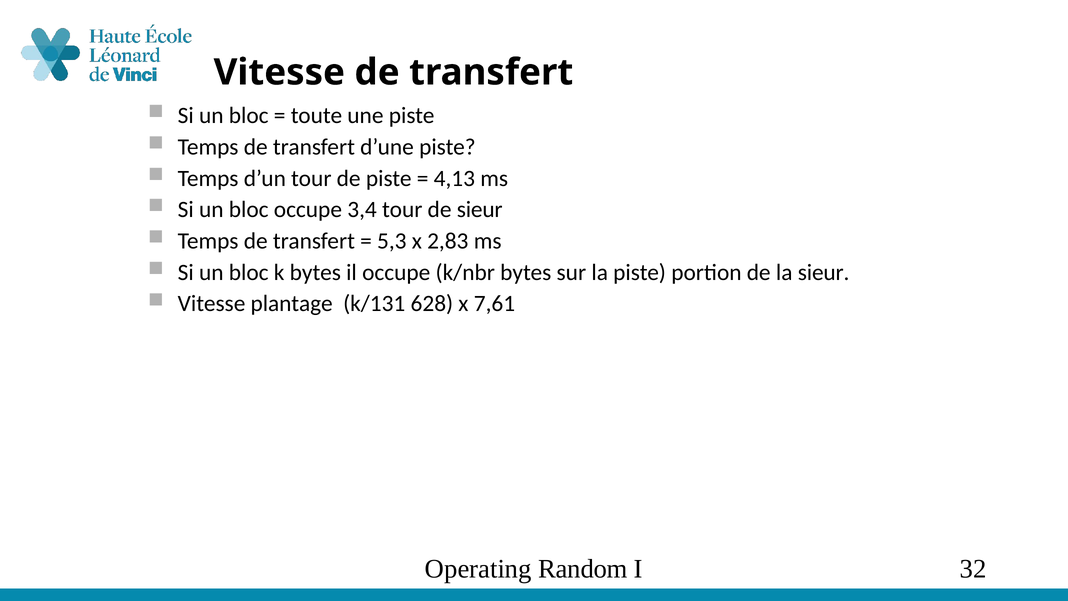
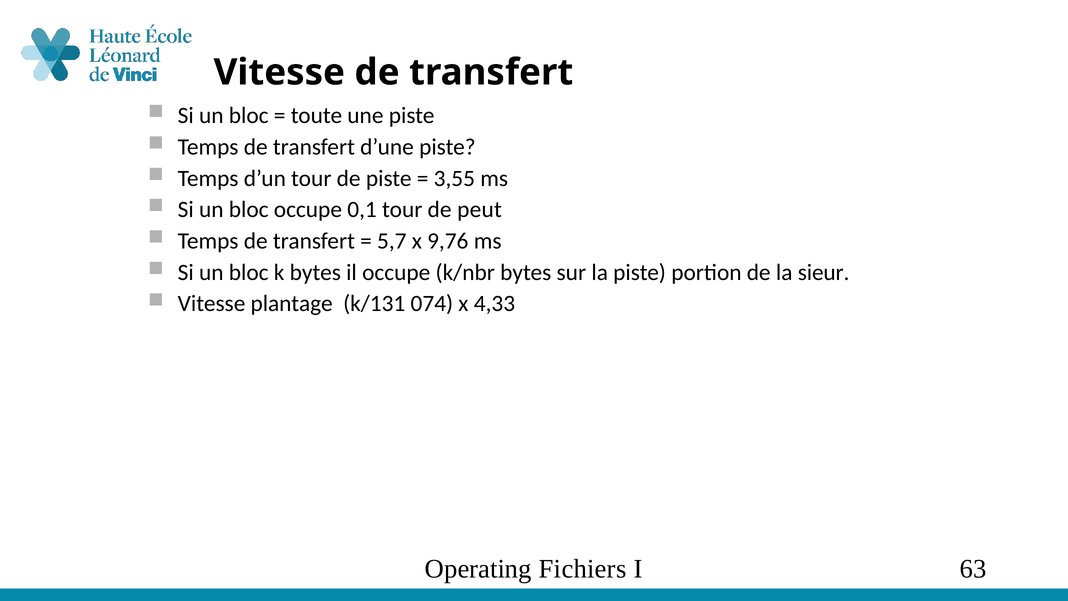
4,13: 4,13 -> 3,55 (454, 178)
3,4: 3,4 -> 0,1 (362, 210)
de sieur: sieur -> peut (480, 210)
5,3: 5,3 -> 5,7 (392, 241)
2,83: 2,83 -> 9,76 (448, 241)
628: 628 -> 074 (432, 304)
7,61: 7,61 -> 4,33 (494, 304)
Random: Random -> Fichiers (583, 569)
32: 32 -> 63 (973, 569)
